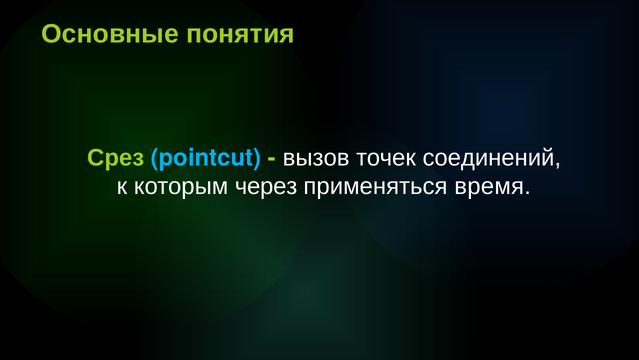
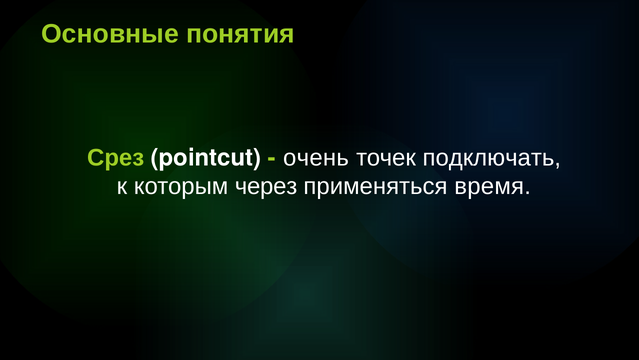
вызов: вызов -> очень (316, 157)
соединений: соединений -> подключать (492, 157)
pointcut colour: light blue -> white (206, 157)
